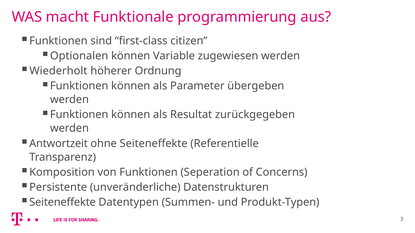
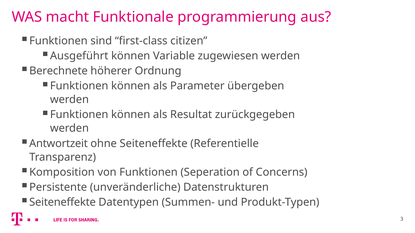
Optionalen: Optionalen -> Ausgeführt (79, 56)
Wiederholt: Wiederholt -> Berechnete (58, 71)
